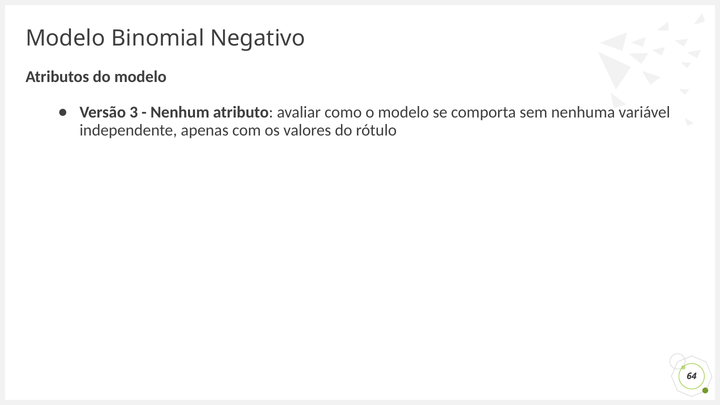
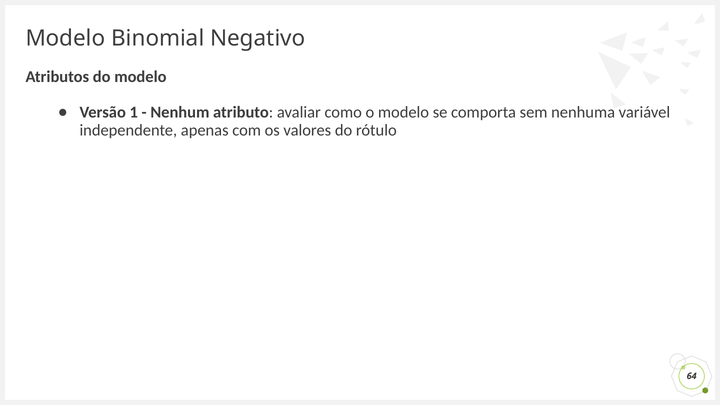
3: 3 -> 1 (134, 112)
